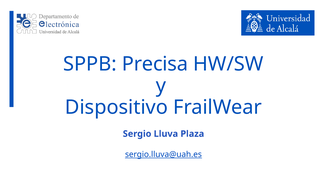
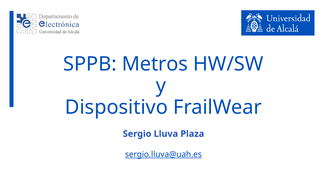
Precisa: Precisa -> Metros (155, 64)
